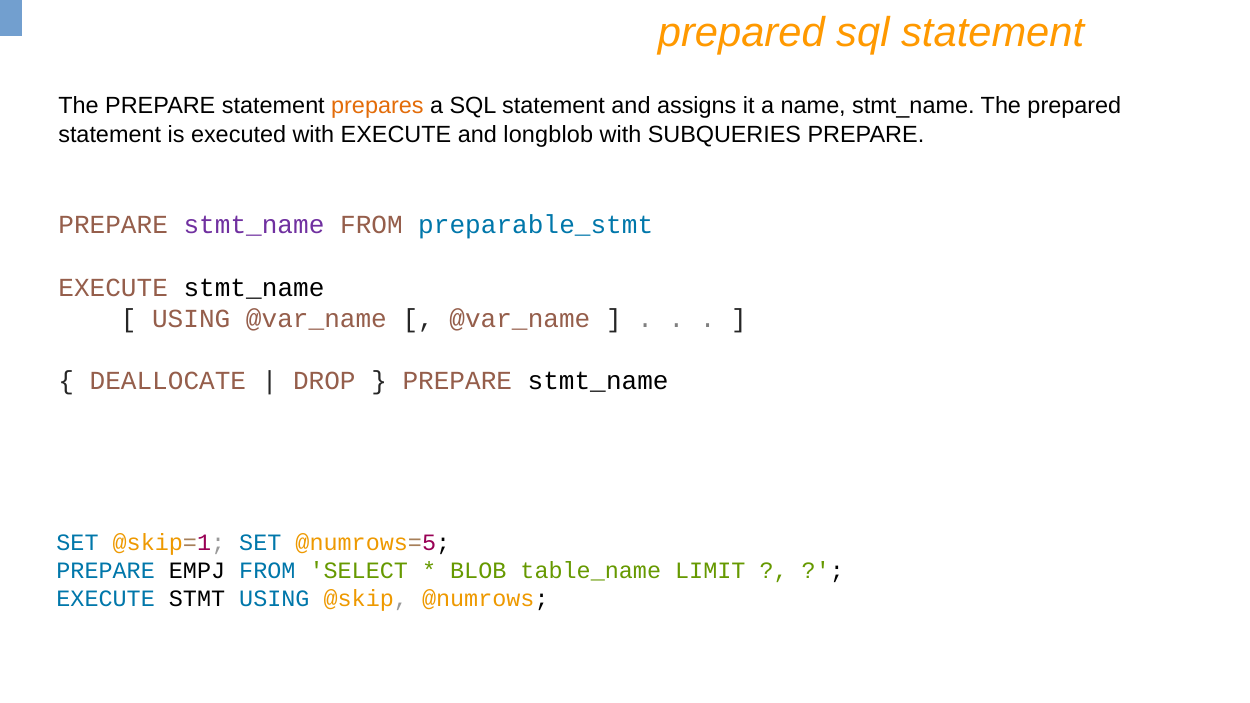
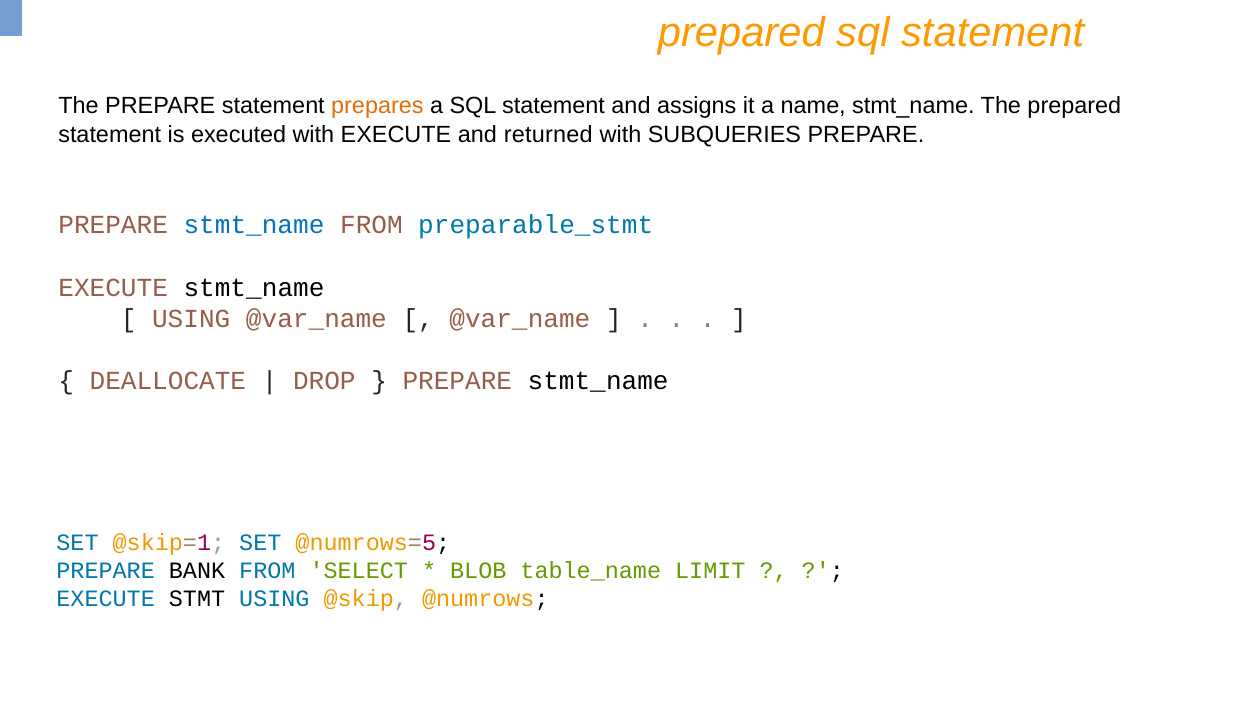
longblob: longblob -> returned (548, 134)
stmt_name colour: purple -> blue (254, 225)
EMPJ: EMPJ -> BANK (197, 571)
